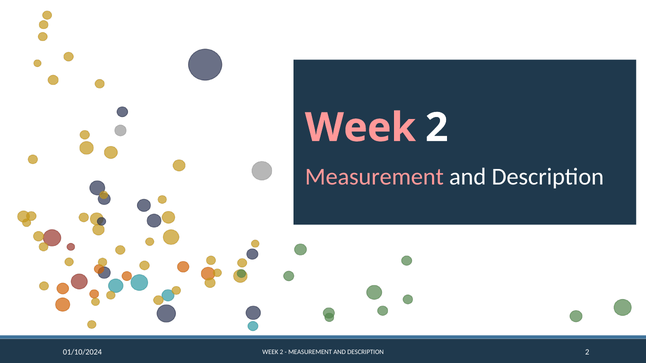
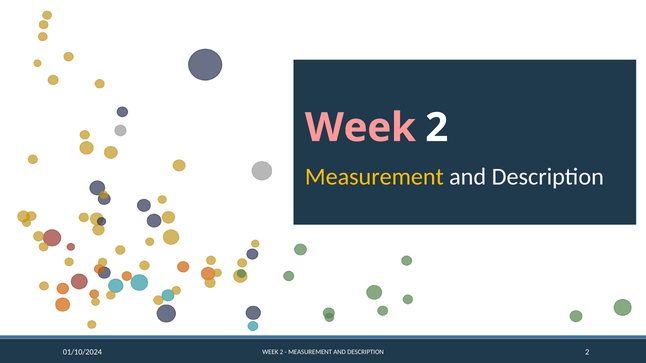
Measurement colour: pink -> yellow (374, 177)
